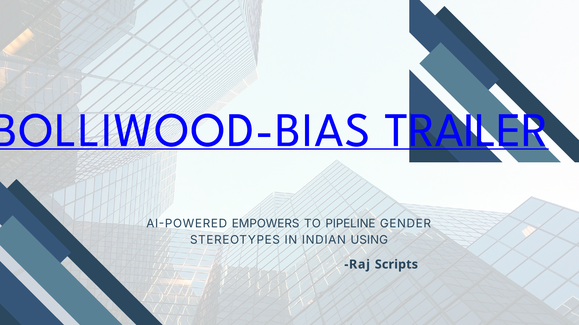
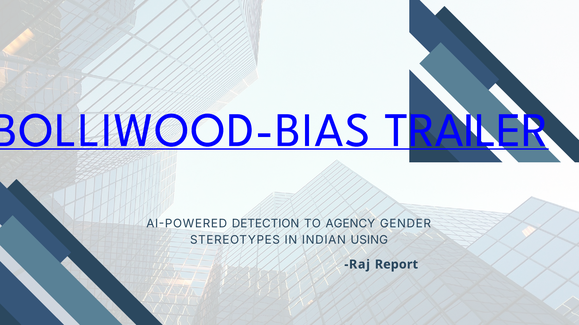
EMPOWERS: EMPOWERS -> DETECTION (266, 224)
PIPELINE: PIPELINE -> AGENCY (350, 224)
Scripts: Scripts -> Report (396, 265)
